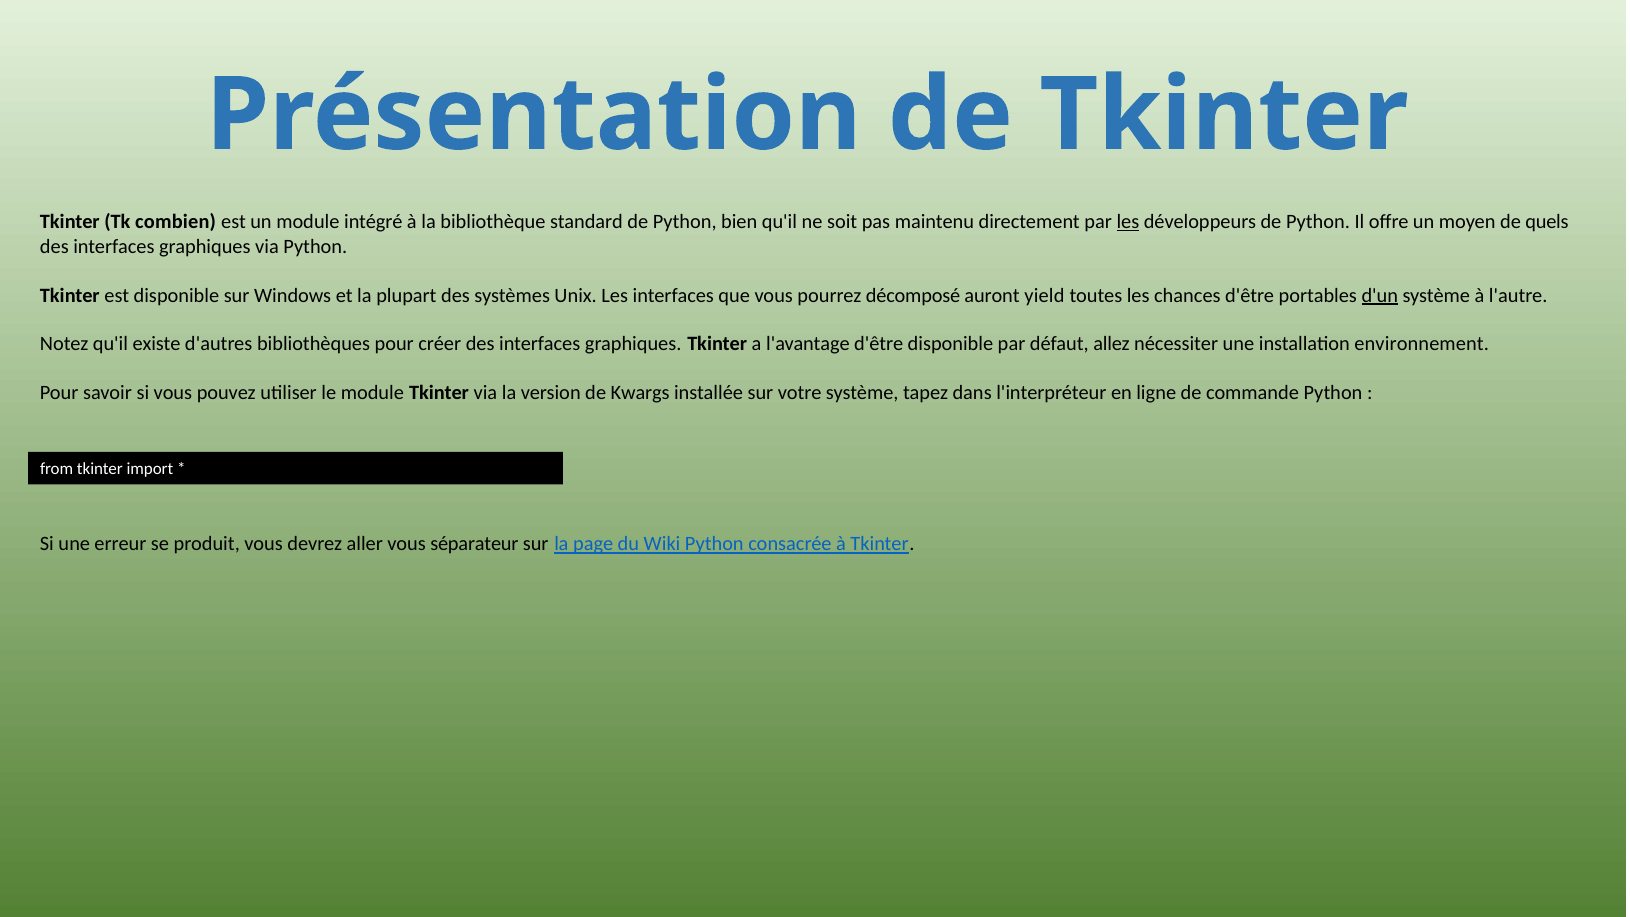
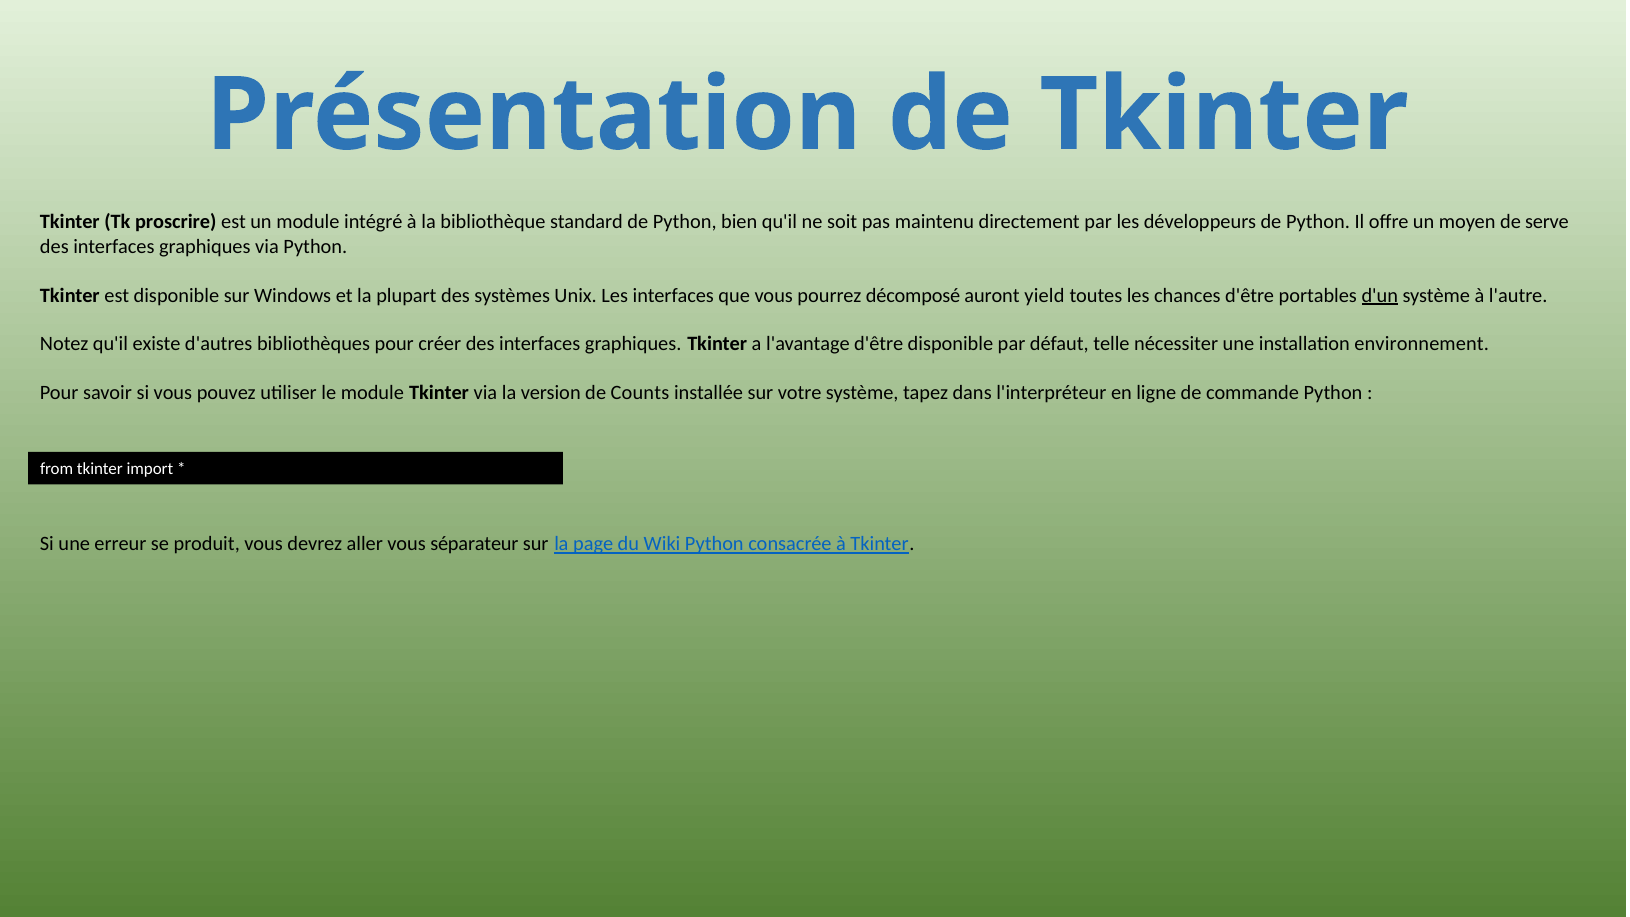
combien: combien -> proscrire (176, 222)
les underline: present -> none (1128, 222)
quels: quels -> serve (1547, 222)
allez: allez -> telle (1111, 344)
Kwargs: Kwargs -> Counts (640, 393)
